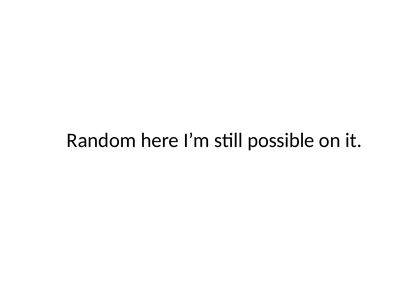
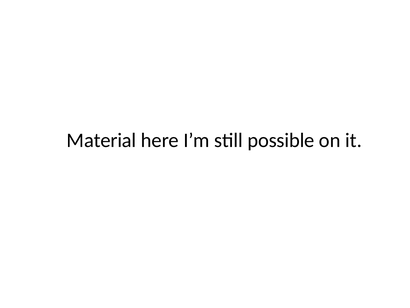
Random: Random -> Material (101, 140)
